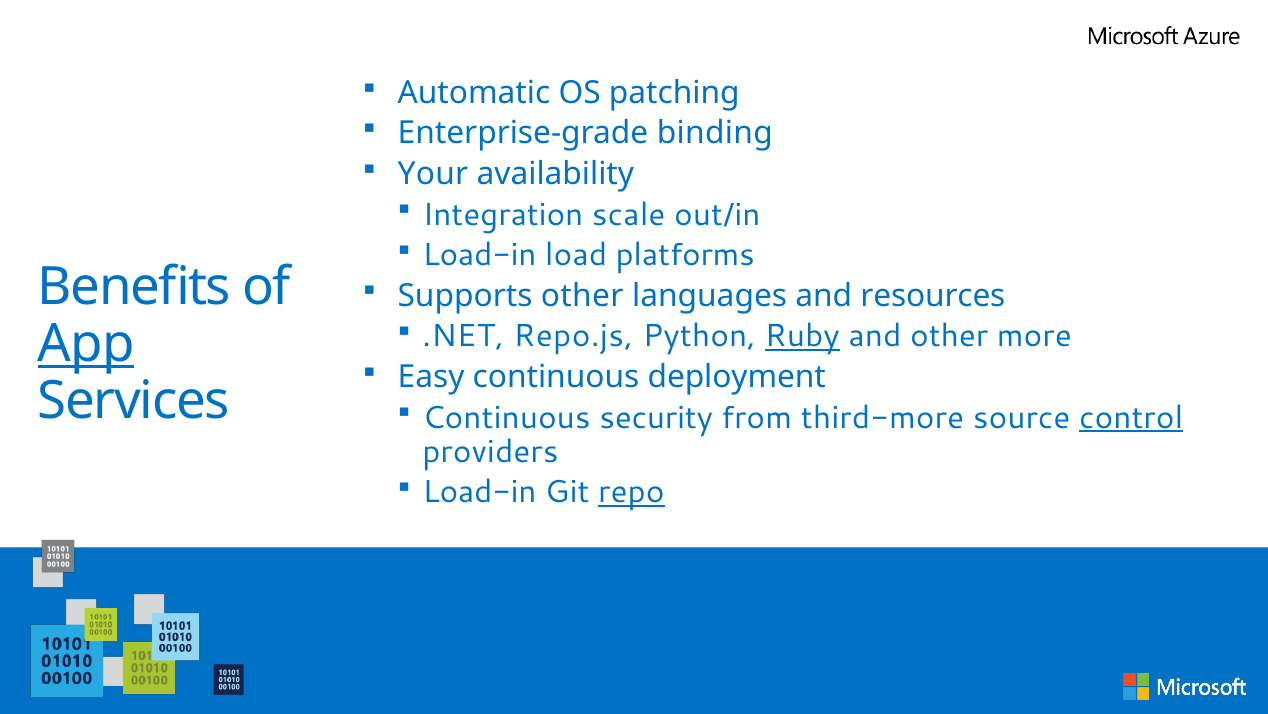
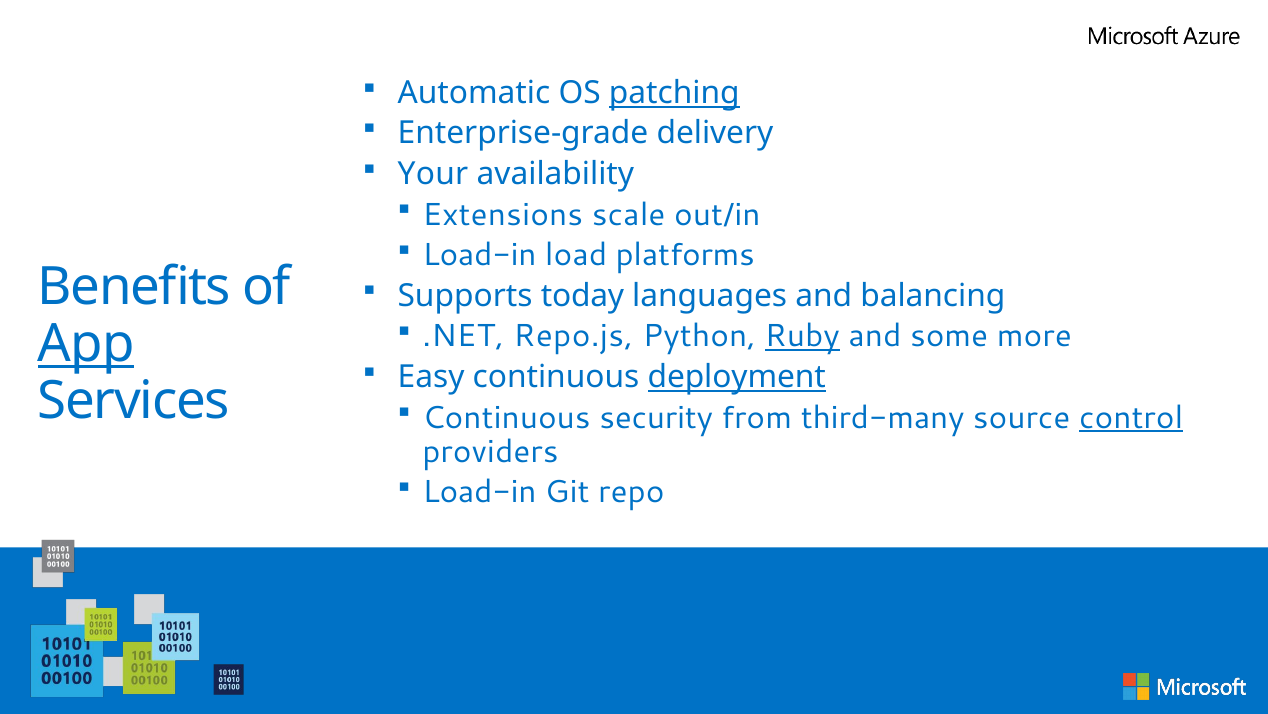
patching underline: none -> present (674, 93)
binding: binding -> delivery (715, 133)
Integration: Integration -> Extensions (503, 214)
Supports other: other -> today (582, 296)
resources: resources -> balancing (933, 296)
and other: other -> some (949, 336)
deployment underline: none -> present (737, 377)
third-more: third-more -> third-many (883, 417)
repo underline: present -> none (631, 492)
